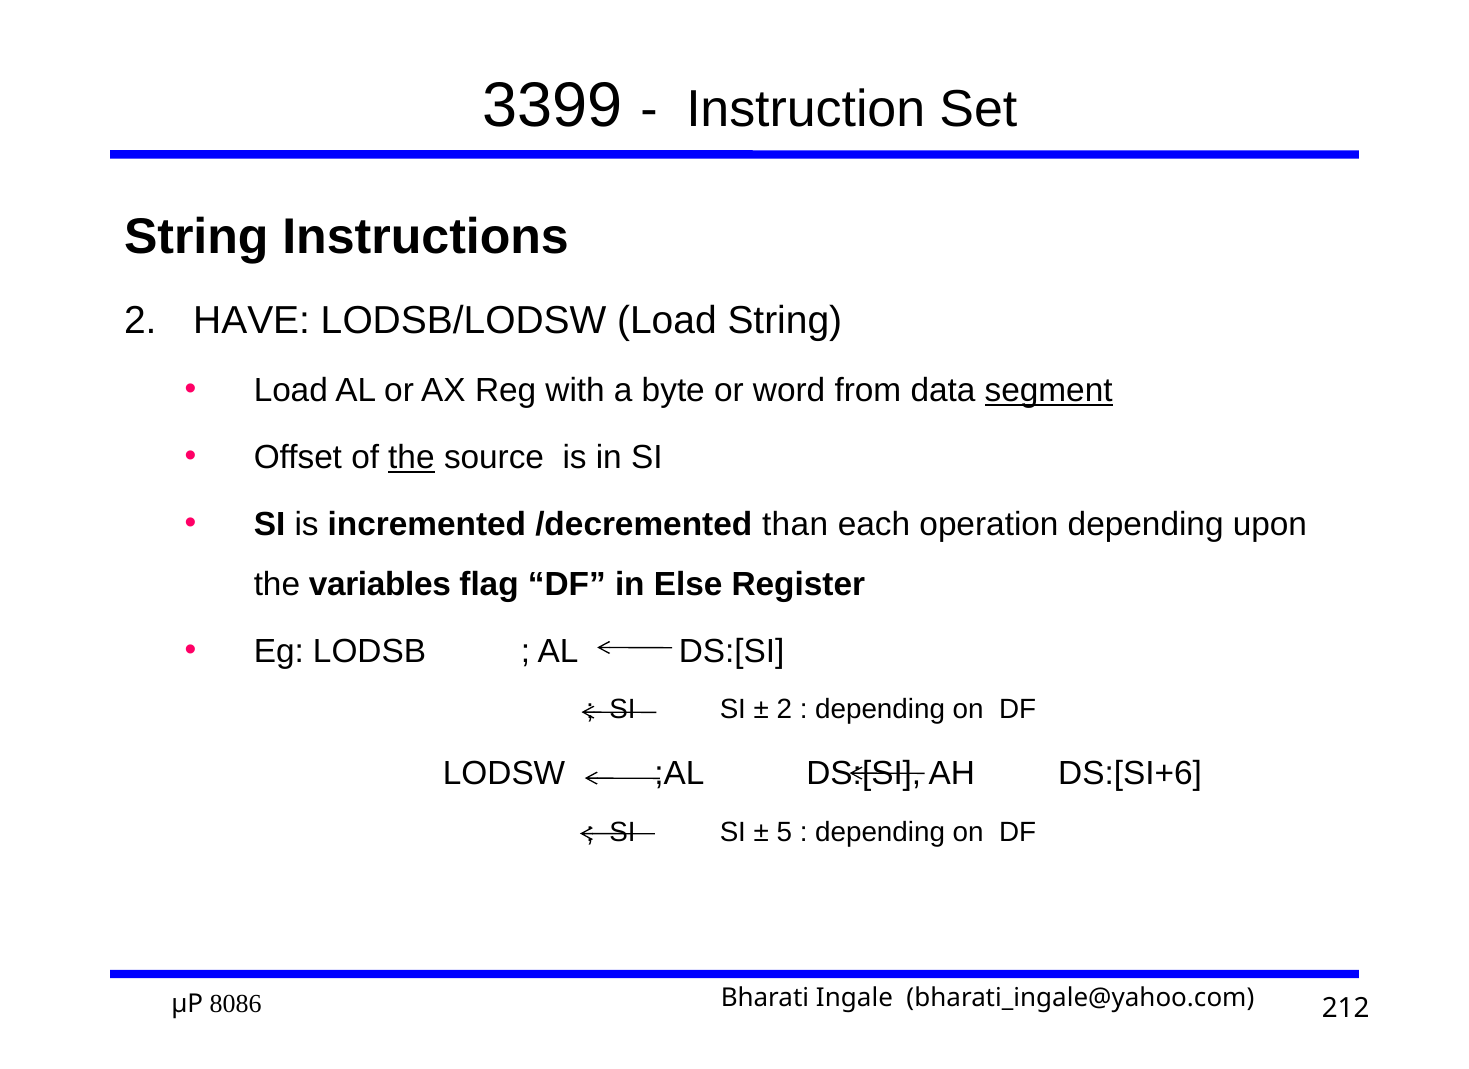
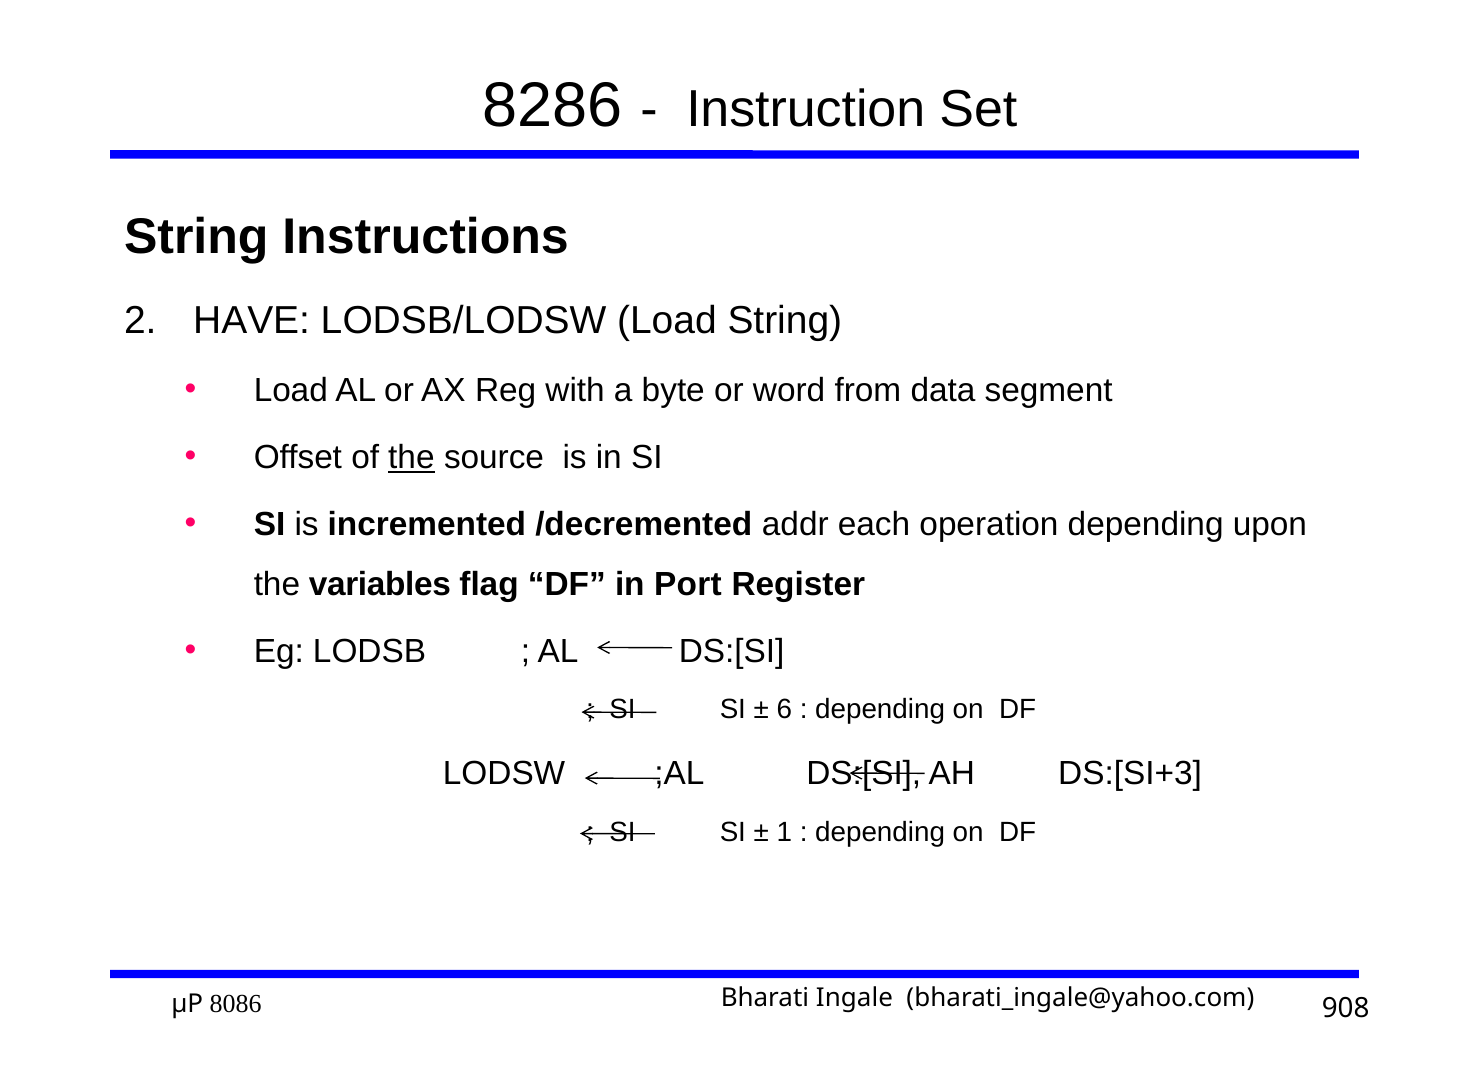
3399: 3399 -> 8286 (553, 105)
segment underline: present -> none (1049, 390)
than: than -> addr (795, 524)
Else: Else -> Port (688, 584)
2: 2 -> 6 (784, 709)
DS:[SI+6: DS:[SI+6 -> DS:[SI+3 (1130, 773)
5: 5 -> 1 (784, 832)
212: 212 -> 908 (1346, 1008)
